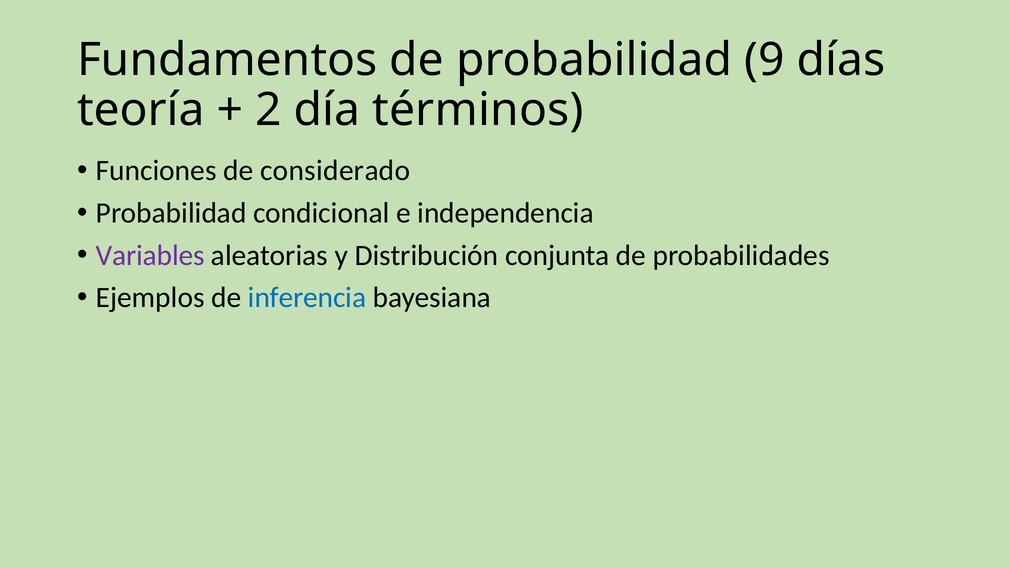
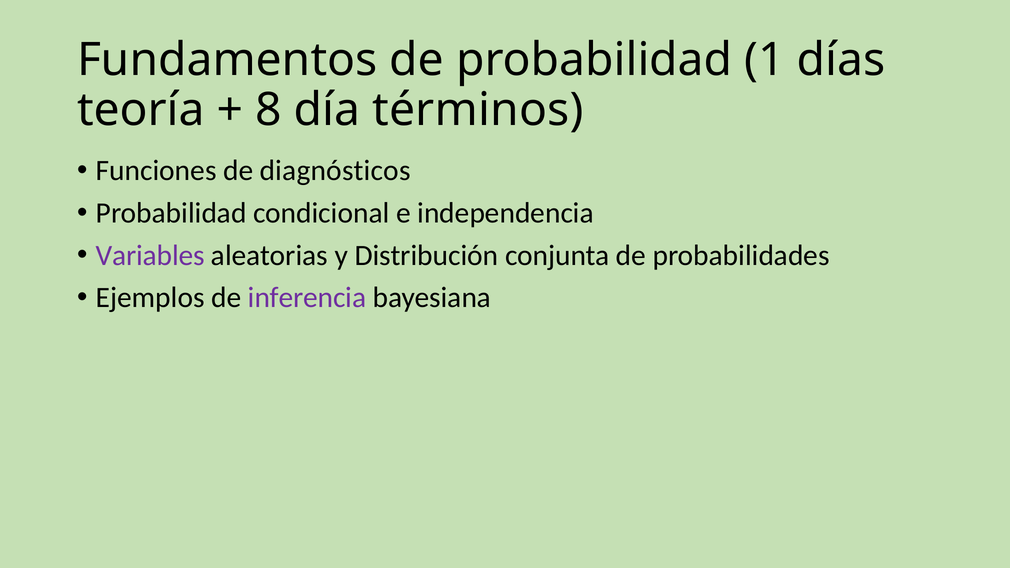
9: 9 -> 1 (765, 60)
2: 2 -> 8 (268, 110)
considerado: considerado -> diagnósticos (335, 171)
inferencia colour: blue -> purple (307, 298)
